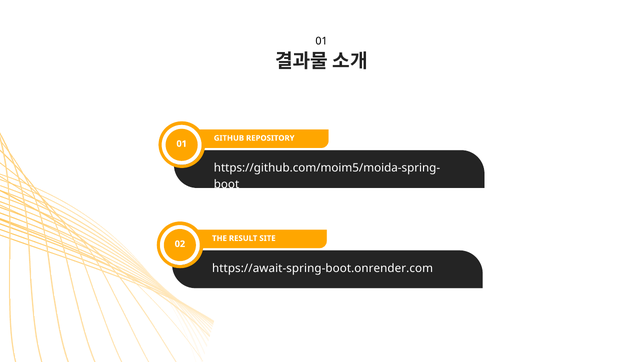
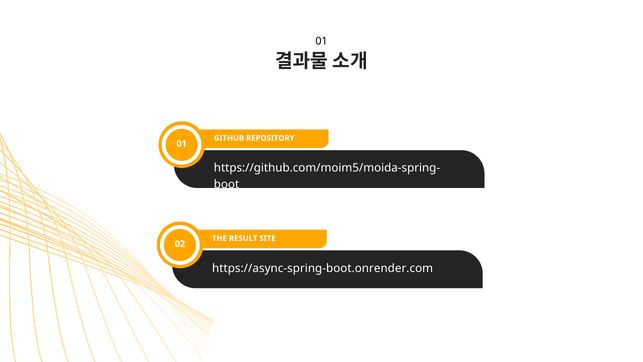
https://await-spring-boot.onrender.com: https://await-spring-boot.onrender.com -> https://async-spring-boot.onrender.com (323, 268)
